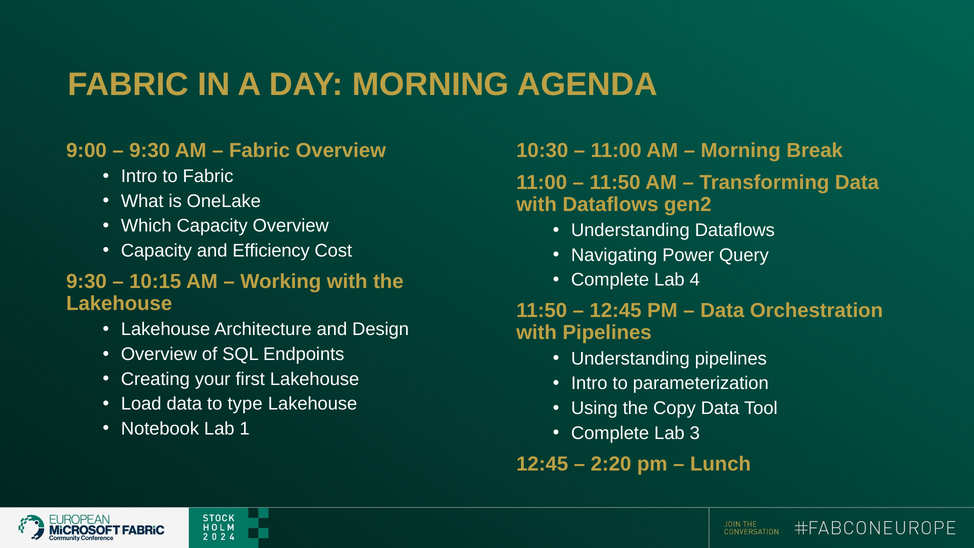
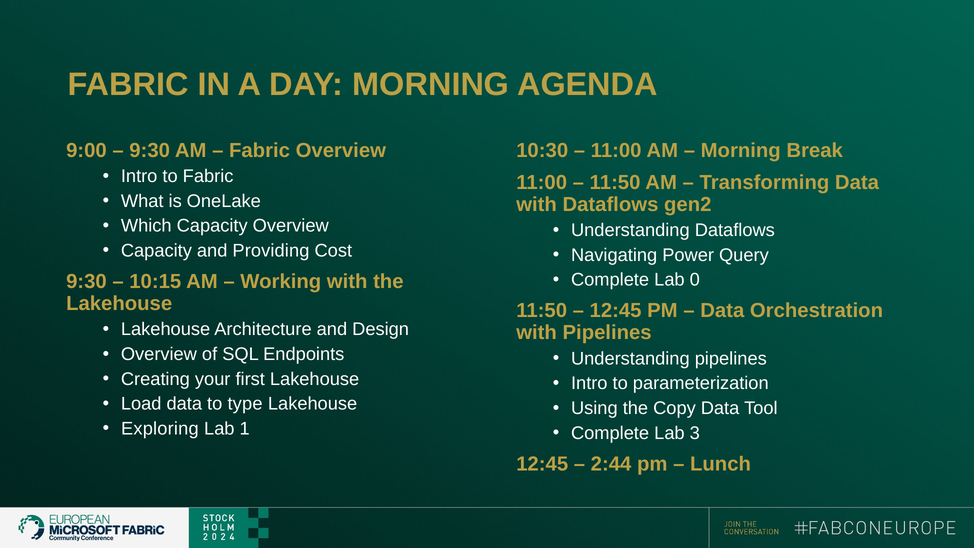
Efficiency: Efficiency -> Providing (271, 251)
4: 4 -> 0 (695, 280)
Notebook: Notebook -> Exploring (160, 428)
2:20: 2:20 -> 2:44 (611, 464)
